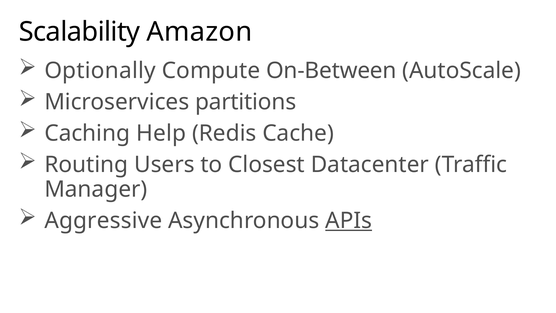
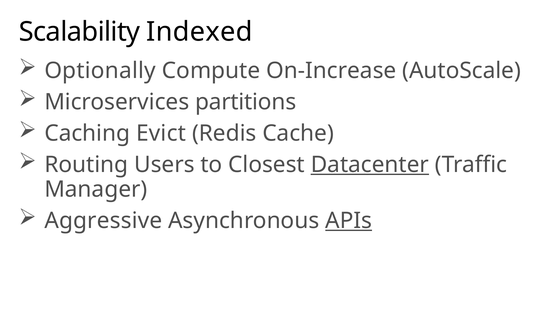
Amazon: Amazon -> Indexed (199, 32)
On-Between: On-Between -> On-Increase (331, 70)
Help: Help -> Evict (161, 133)
Datacenter underline: none -> present (370, 164)
